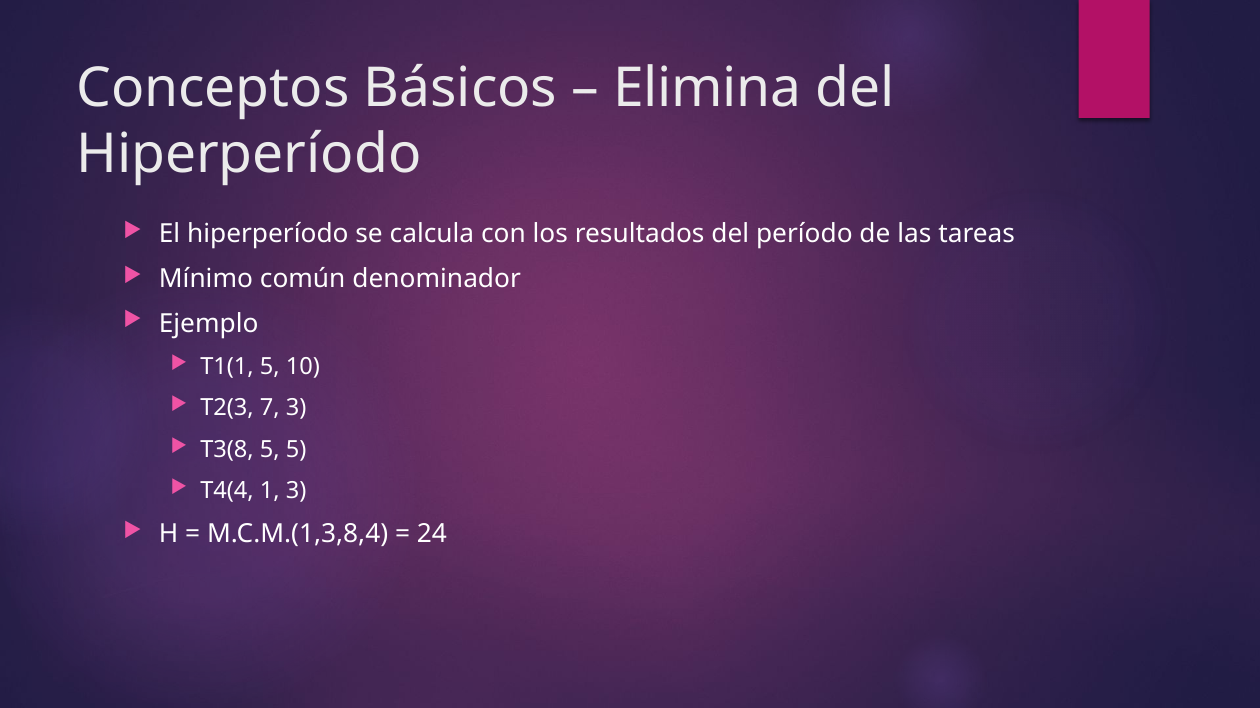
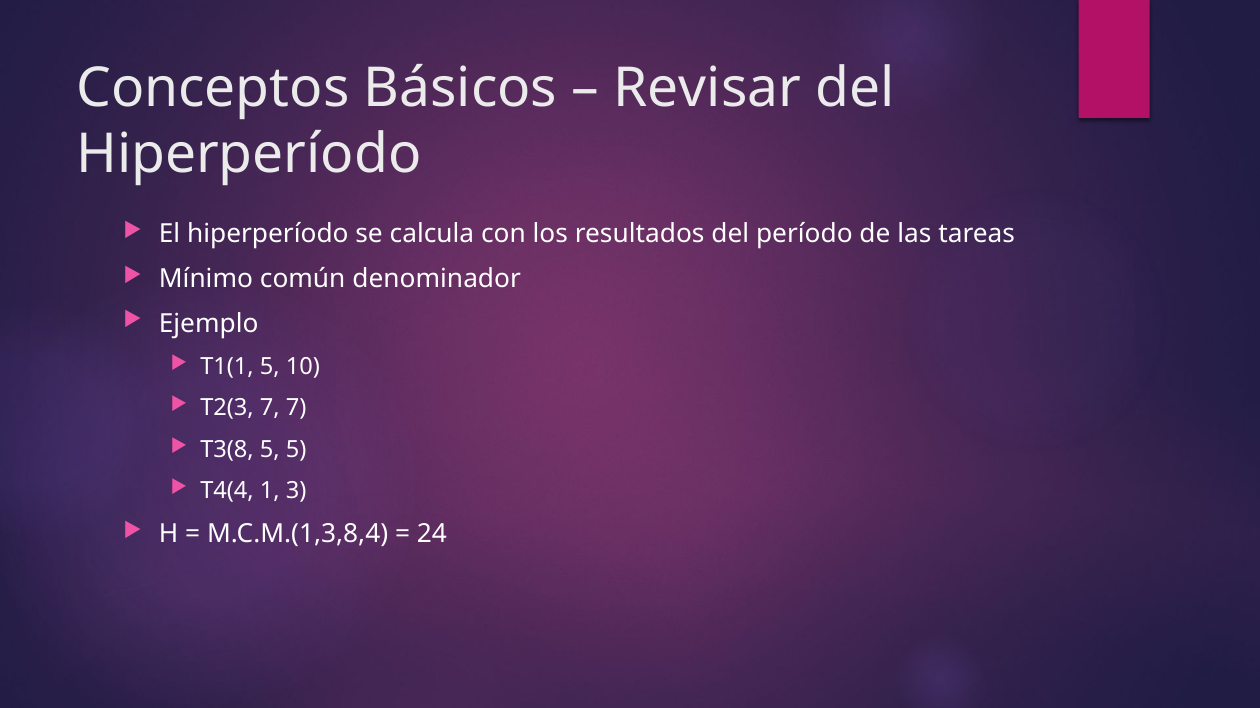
Elimina: Elimina -> Revisar (707, 88)
7 3: 3 -> 7 (296, 408)
